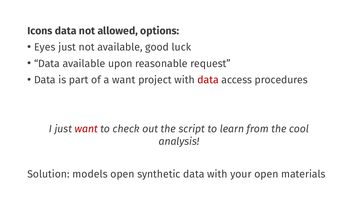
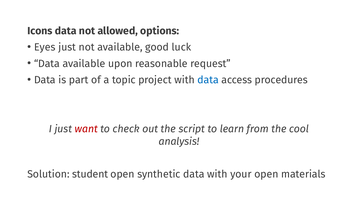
a want: want -> topic (124, 80)
data colour: red -> blue (208, 80)
models: models -> student (90, 174)
